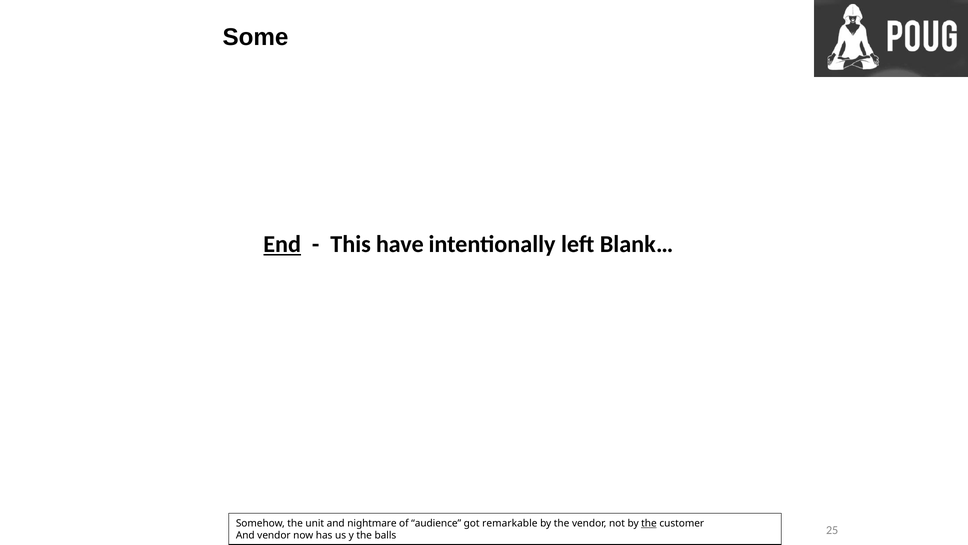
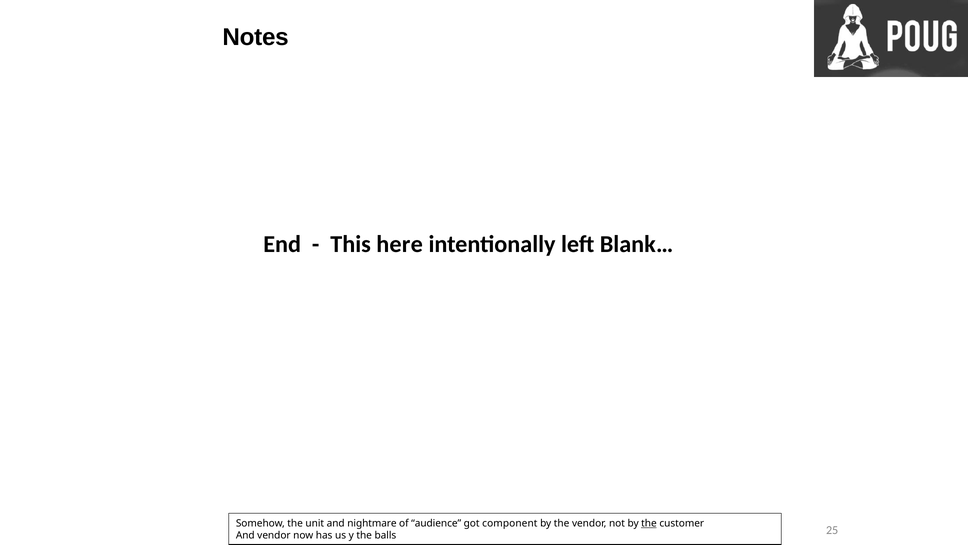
Some: Some -> Notes (256, 37)
End underline: present -> none (282, 244)
have: have -> here (400, 244)
remarkable: remarkable -> component (510, 523)
